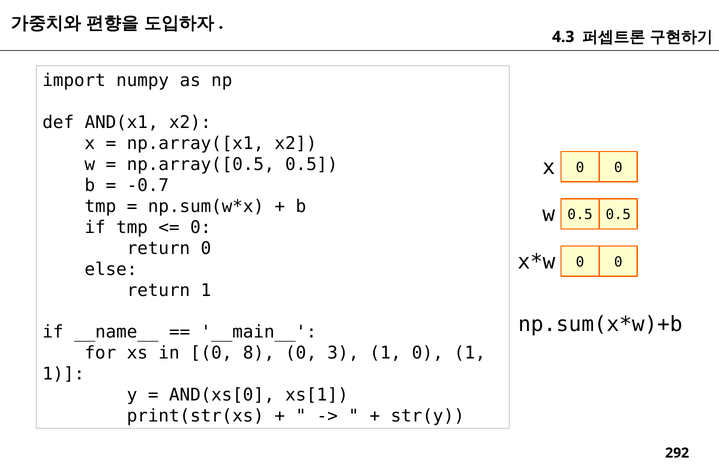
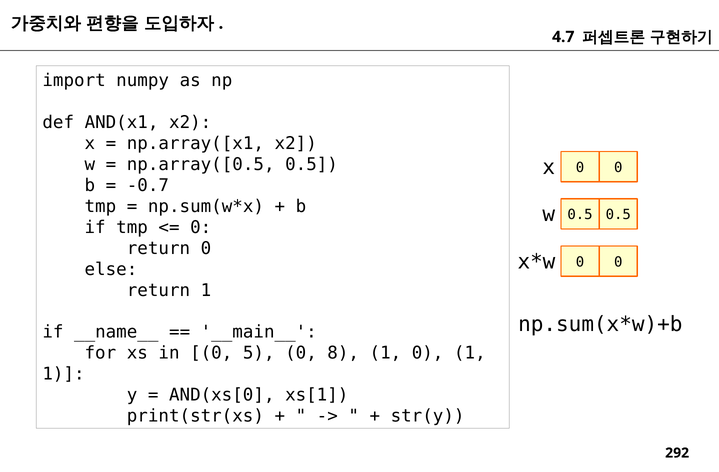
4.3: 4.3 -> 4.7 (563, 37)
8: 8 -> 5 (259, 353)
3: 3 -> 8 (343, 353)
